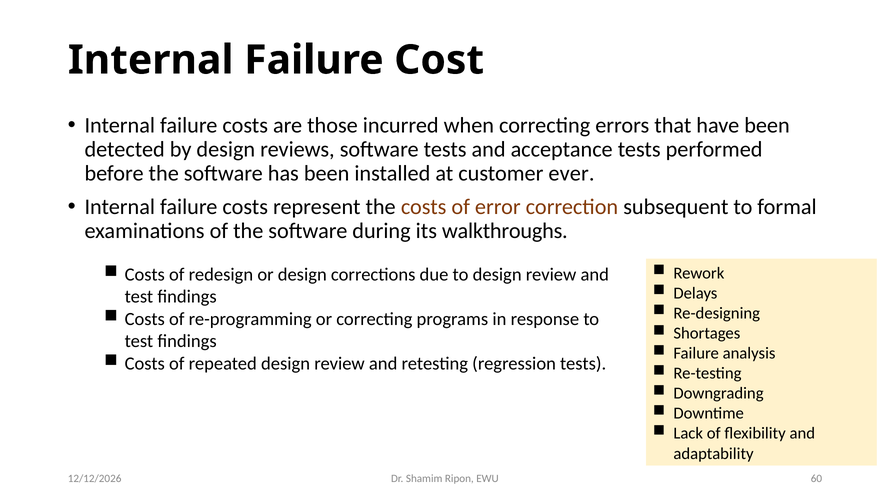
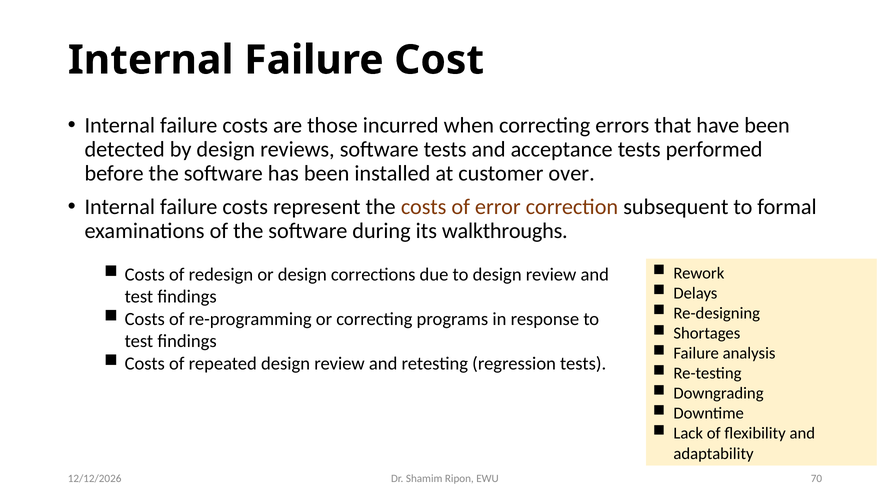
ever: ever -> over (572, 173)
60: 60 -> 70 (816, 478)
